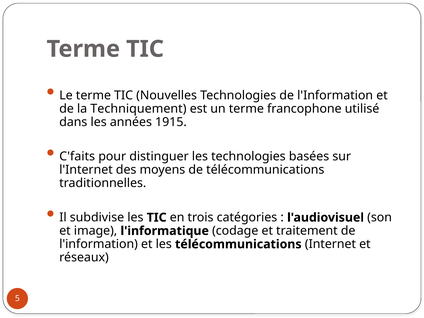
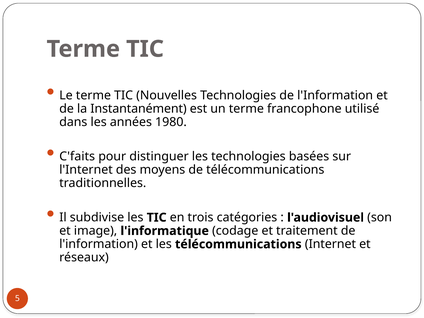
Techniquement: Techniquement -> Instantanément (139, 109)
1915: 1915 -> 1980 (171, 122)
